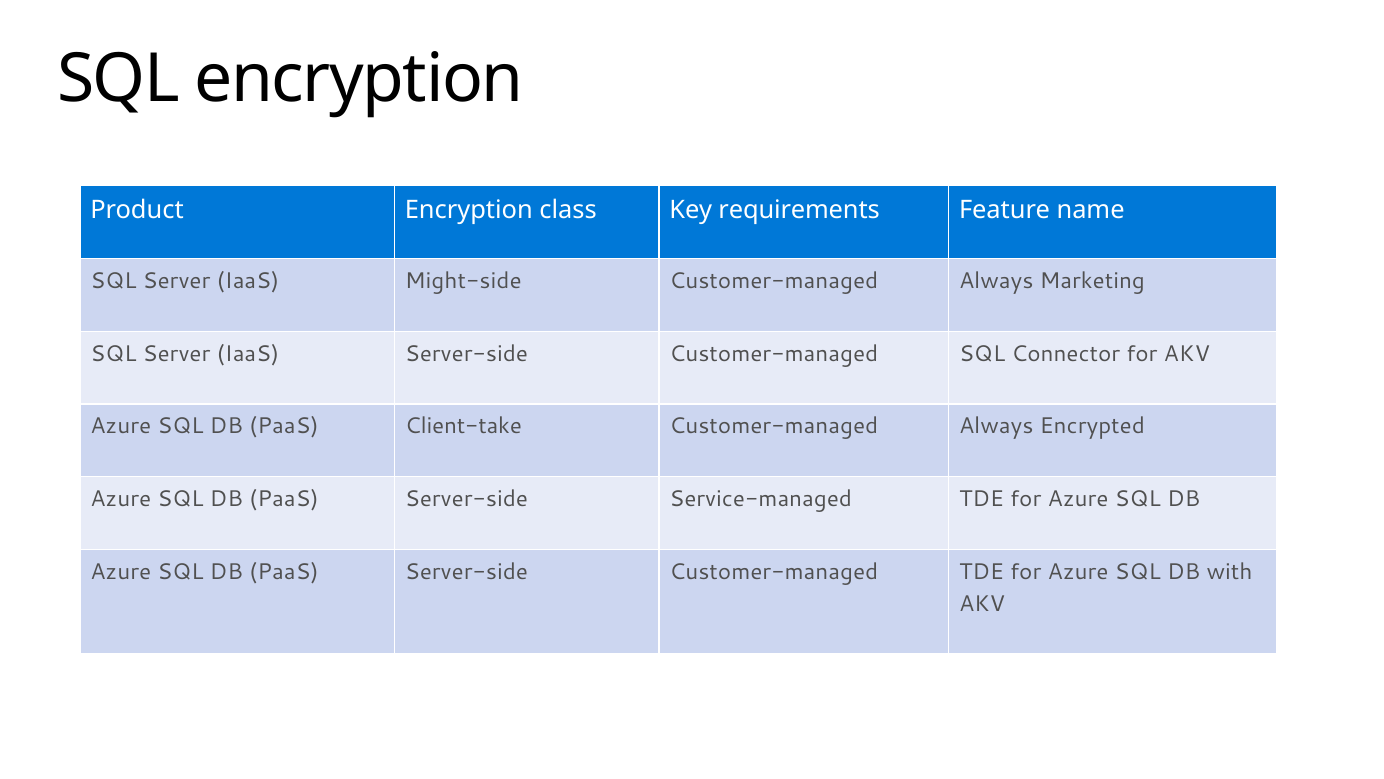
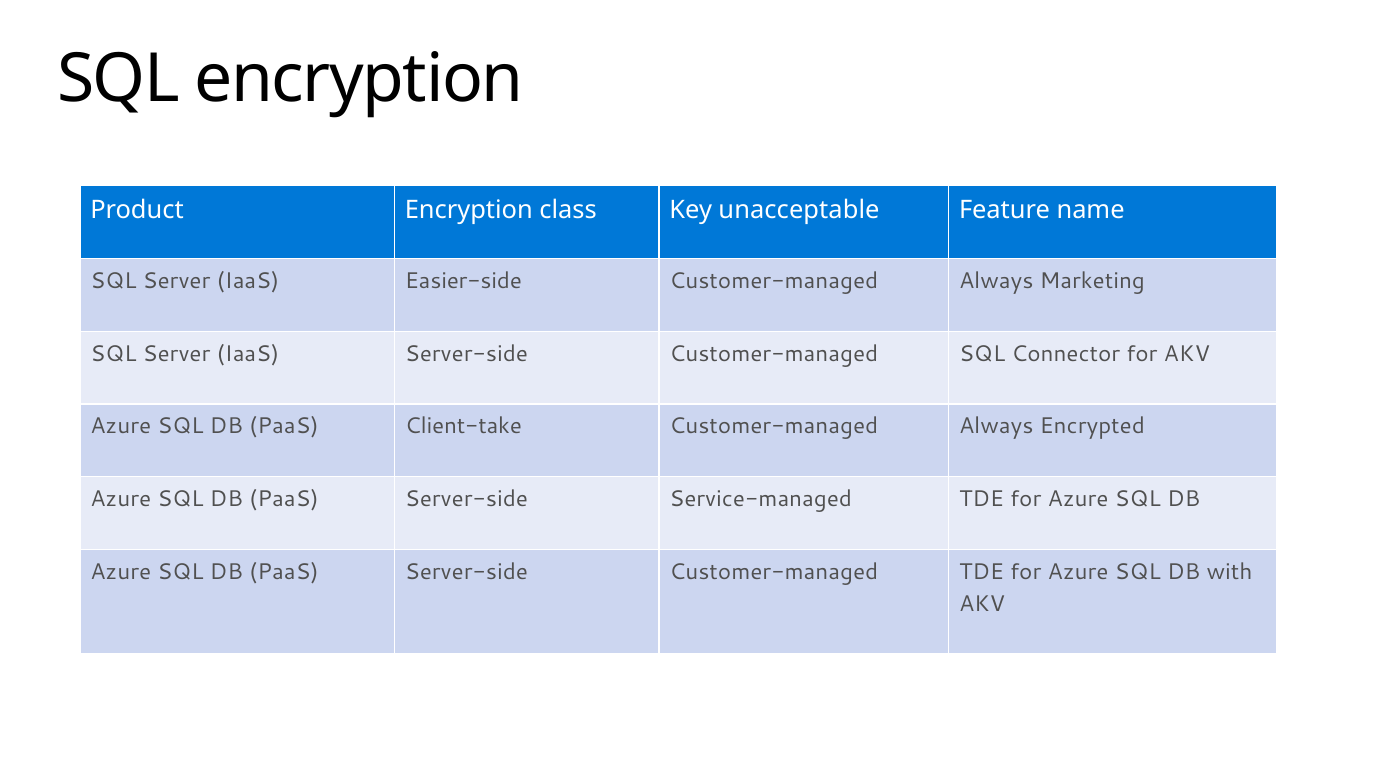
requirements: requirements -> unacceptable (799, 210)
Might-side: Might-side -> Easier-side (463, 281)
